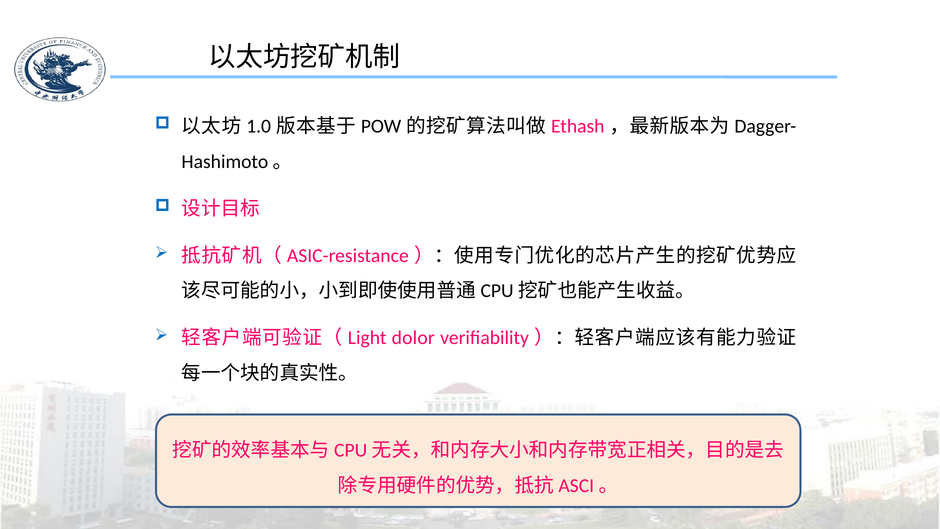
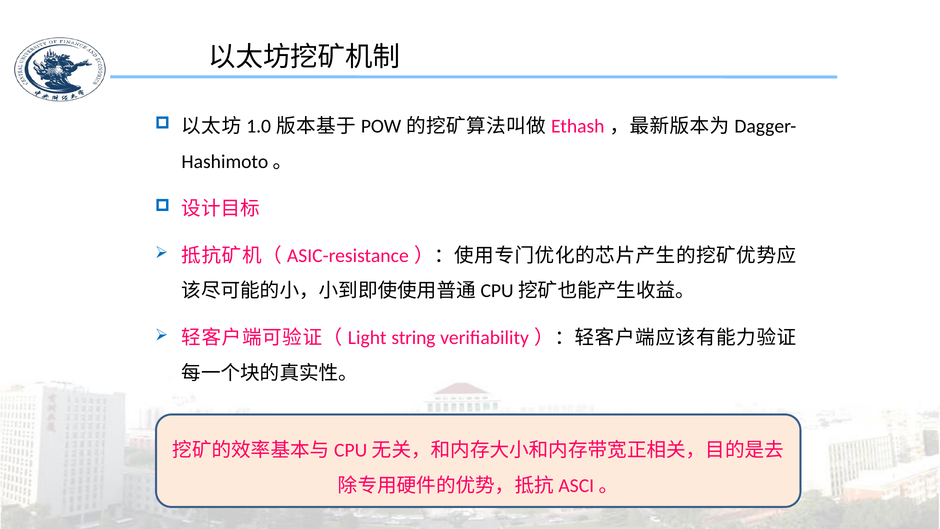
dolor: dolor -> string (413, 338)
